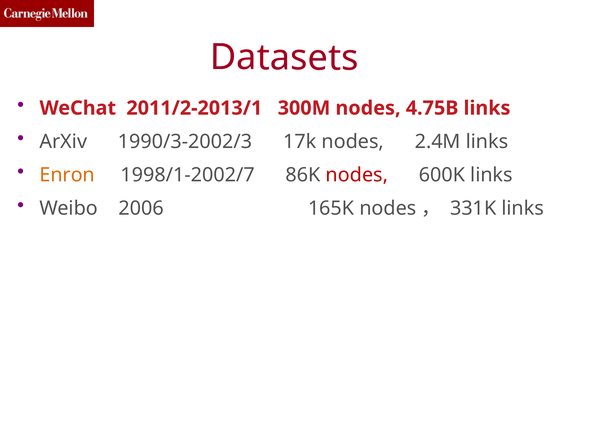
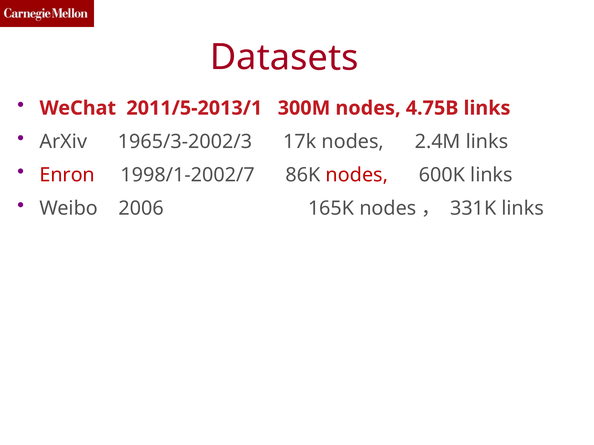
2011/2-2013/1: 2011/2-2013/1 -> 2011/5-2013/1 (194, 108)
1990/3-2002/3: 1990/3-2002/3 -> 1965/3-2002/3 (185, 142)
Enron colour: orange -> red (67, 175)
